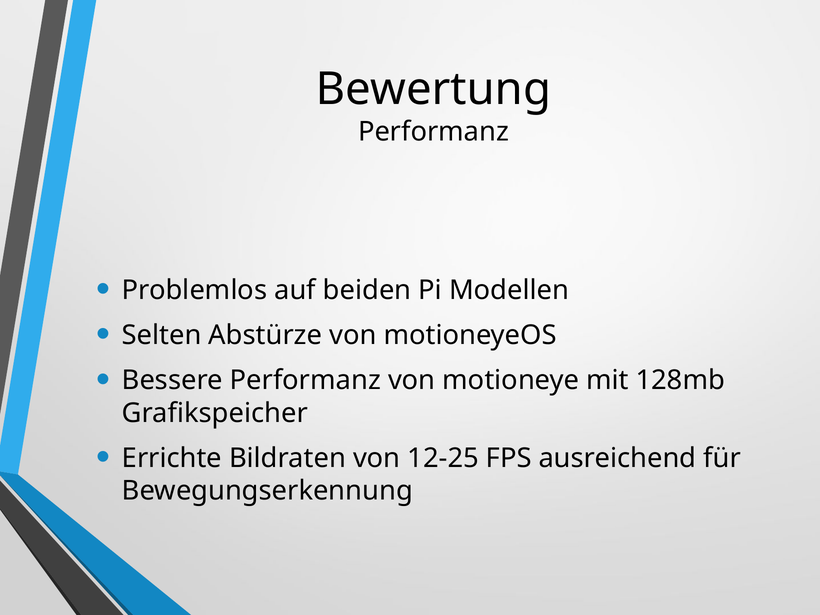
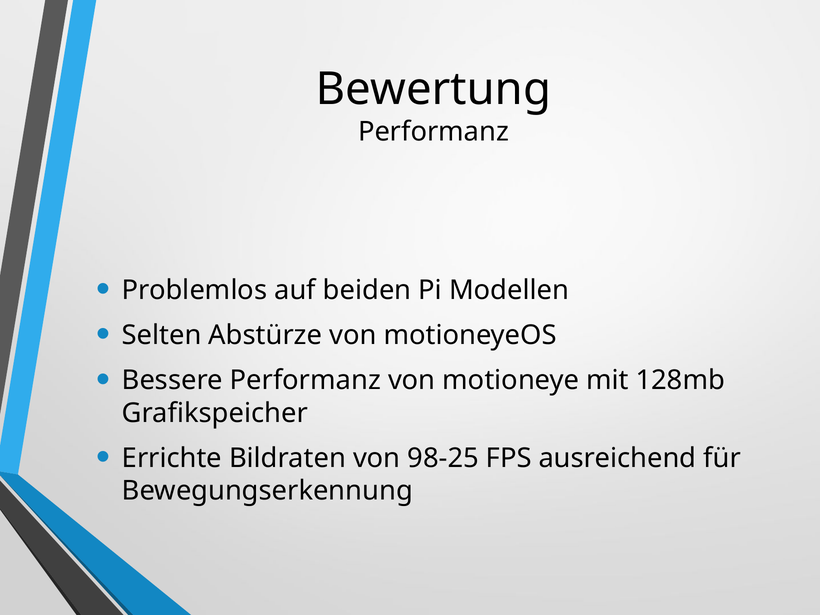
12-25: 12-25 -> 98-25 (443, 458)
